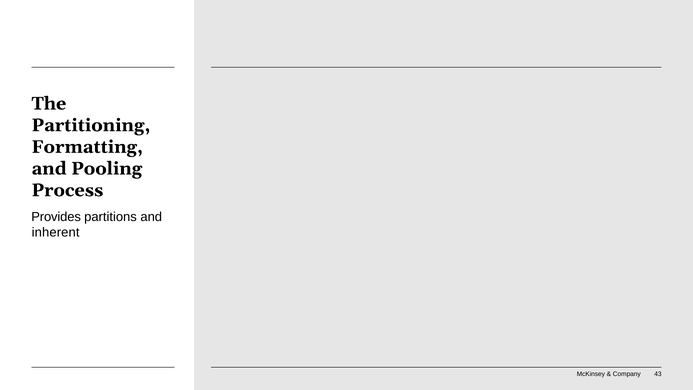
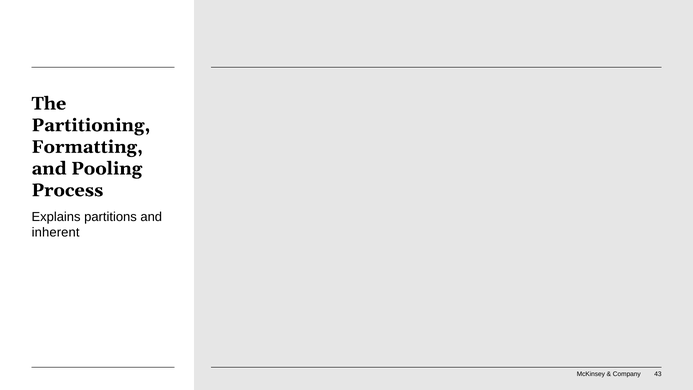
Provides: Provides -> Explains (56, 217)
